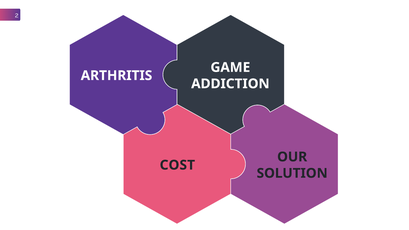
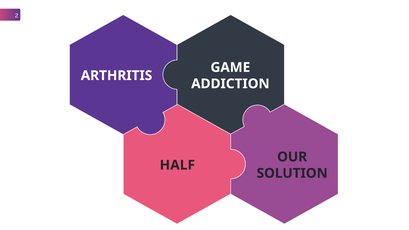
COST: COST -> HALF (177, 165)
